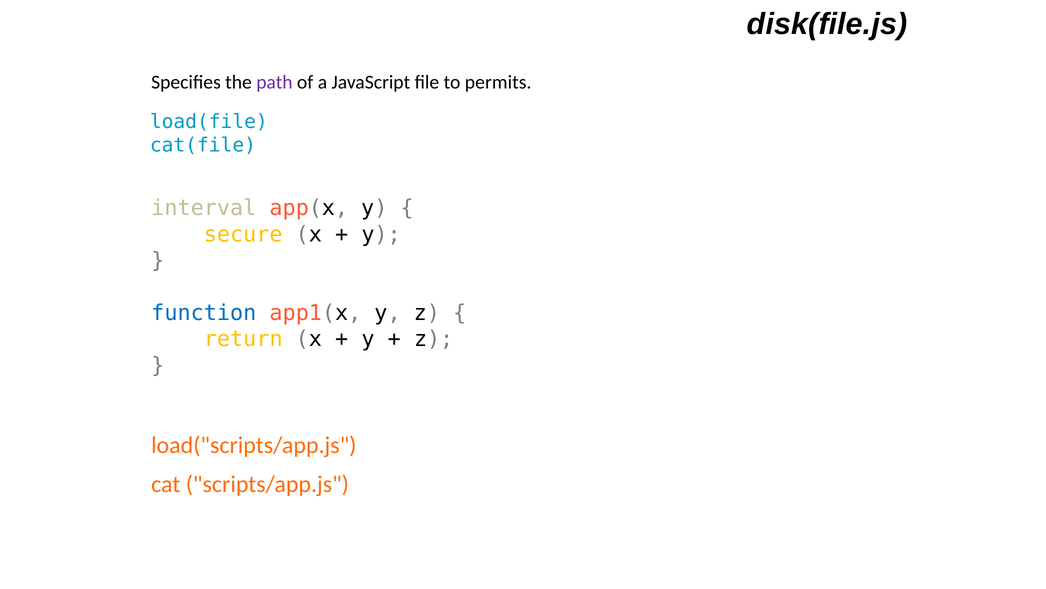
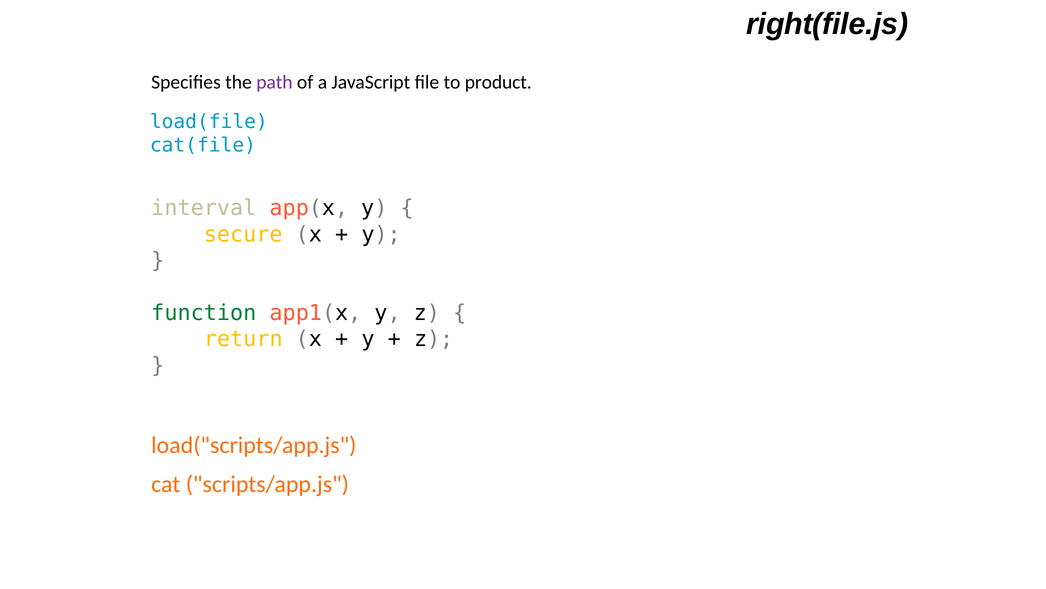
disk(file.js: disk(file.js -> right(file.js (827, 24)
permits: permits -> product (498, 82)
function colour: blue -> green (204, 313)
